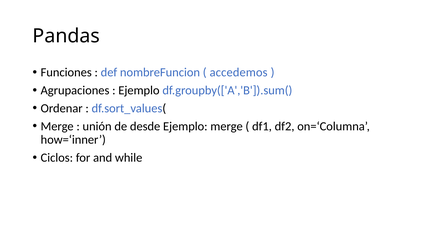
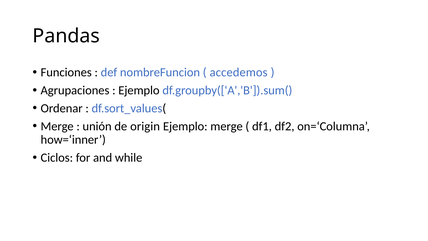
desde: desde -> origin (145, 126)
